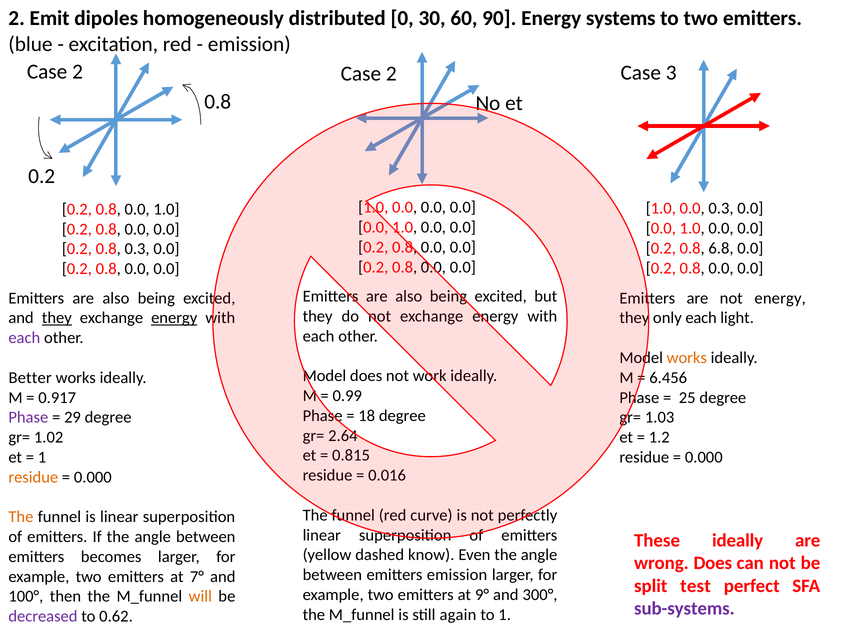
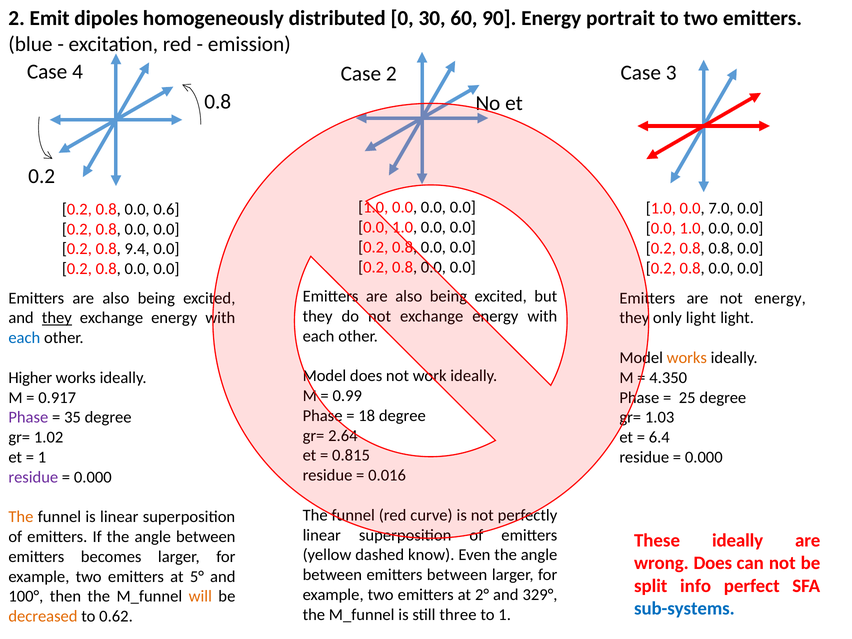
systems: systems -> portrait (621, 18)
2: 2 -> 4 (78, 72)
0.0 0.3: 0.3 -> 7.0 (721, 209)
0.8 0.0 1.0: 1.0 -> 0.6 (166, 209)
0.8 6.8: 6.8 -> 0.8 (721, 248)
0.8 0.3: 0.3 -> 9.4 (137, 249)
energy underline: present -> none (174, 318)
only each: each -> light (701, 318)
each colour: purple -> blue (24, 338)
Better: Better -> Higher (30, 378)
6.456: 6.456 -> 4.350 (668, 378)
29: 29 -> 35 (73, 417)
1.2: 1.2 -> 6.4 (659, 437)
residue colour: orange -> purple (33, 477)
emitters emission: emission -> between (457, 575)
7°: 7° -> 5° (197, 577)
test: test -> info (696, 586)
9°: 9° -> 2° (482, 595)
300°: 300° -> 329° (540, 595)
sub-systems colour: purple -> blue (684, 609)
again: again -> three (458, 615)
decreased colour: purple -> orange (43, 616)
